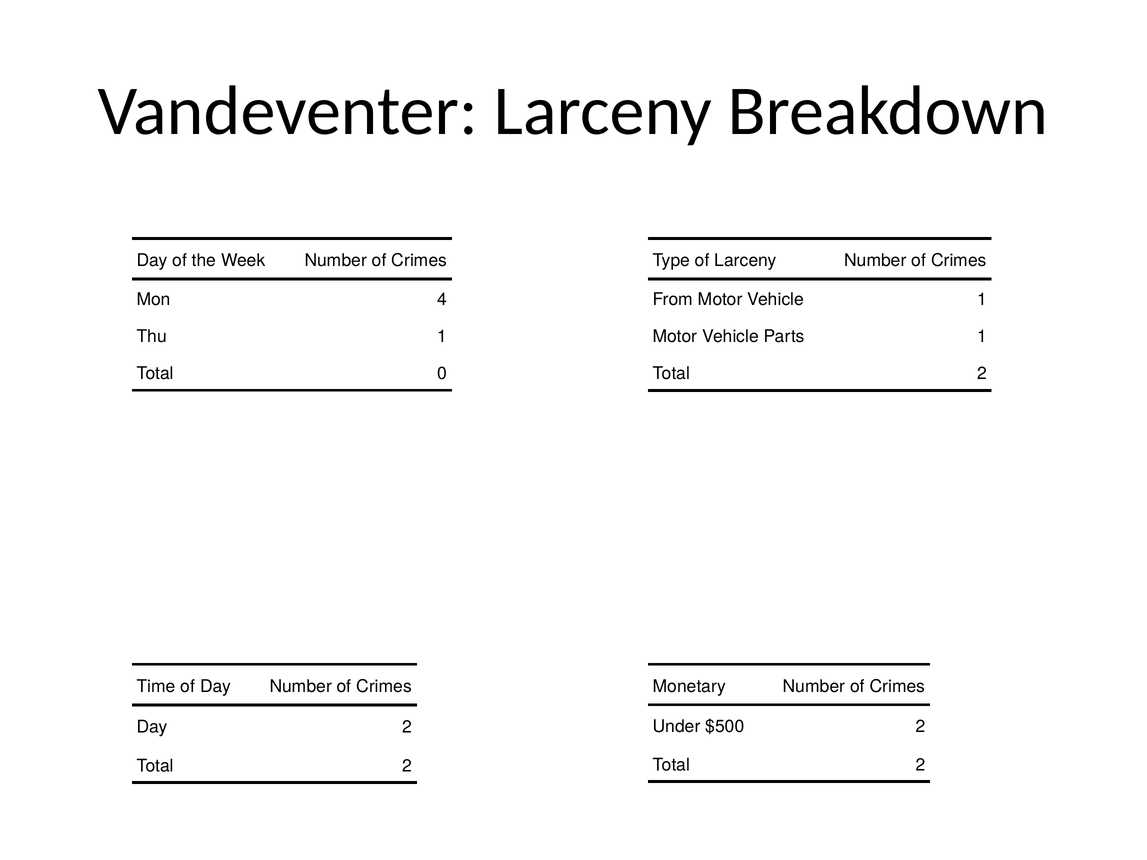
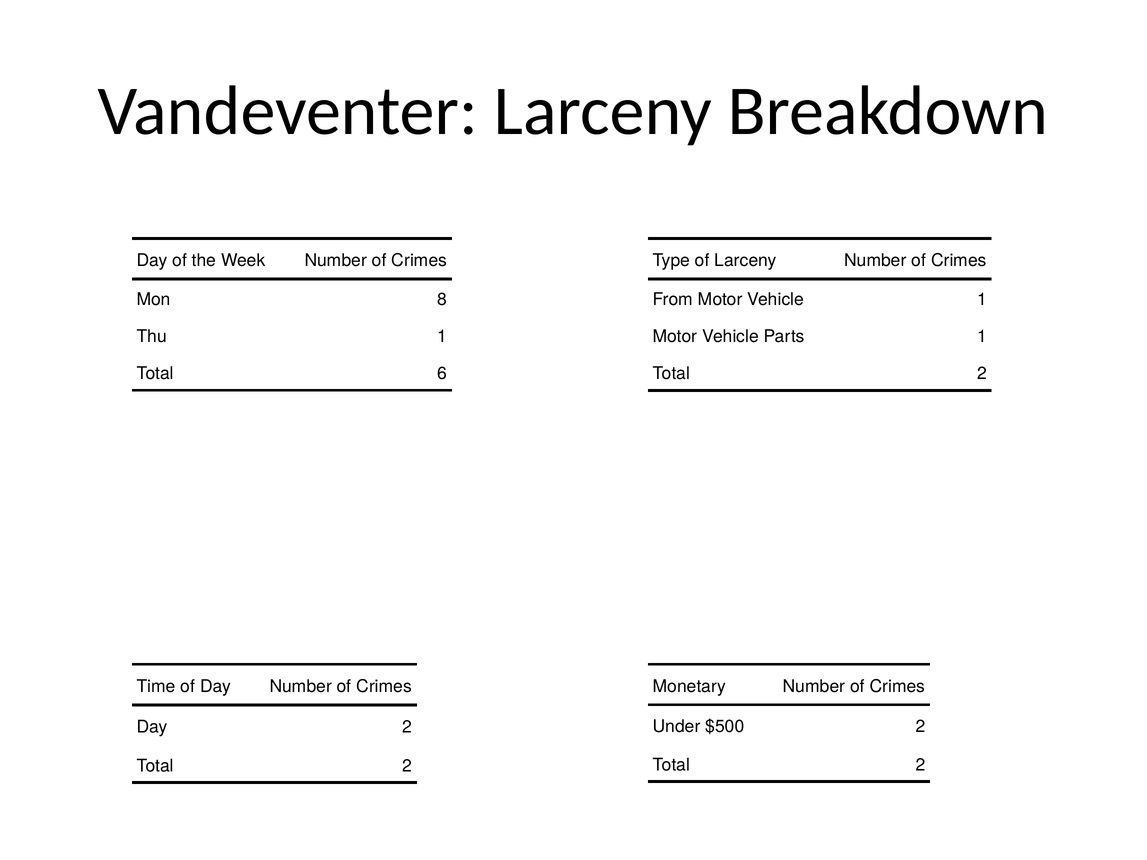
4: 4 -> 8 (442, 300)
0: 0 -> 6 (442, 374)
